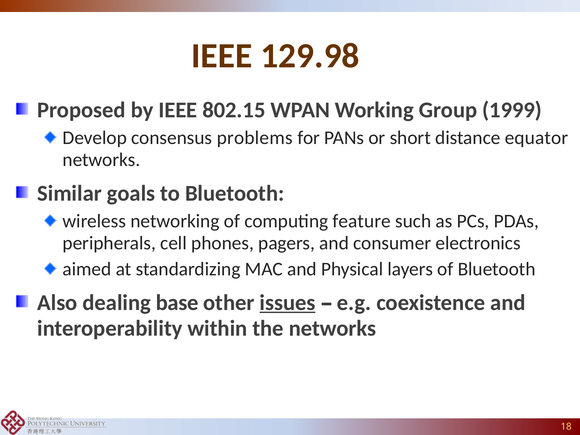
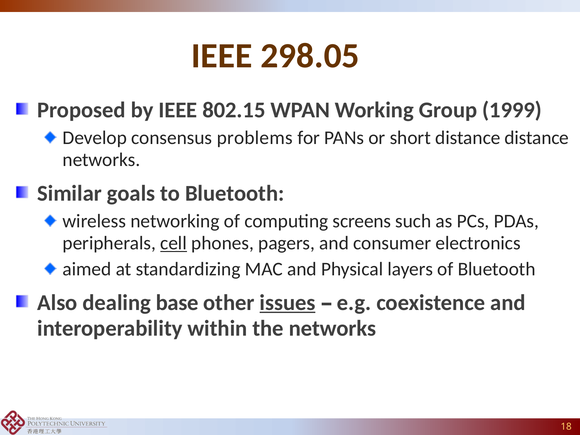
129.98: 129.98 -> 298.05 (310, 56)
distance equator: equator -> distance (537, 138)
feature: feature -> screens (362, 221)
cell underline: none -> present (174, 243)
